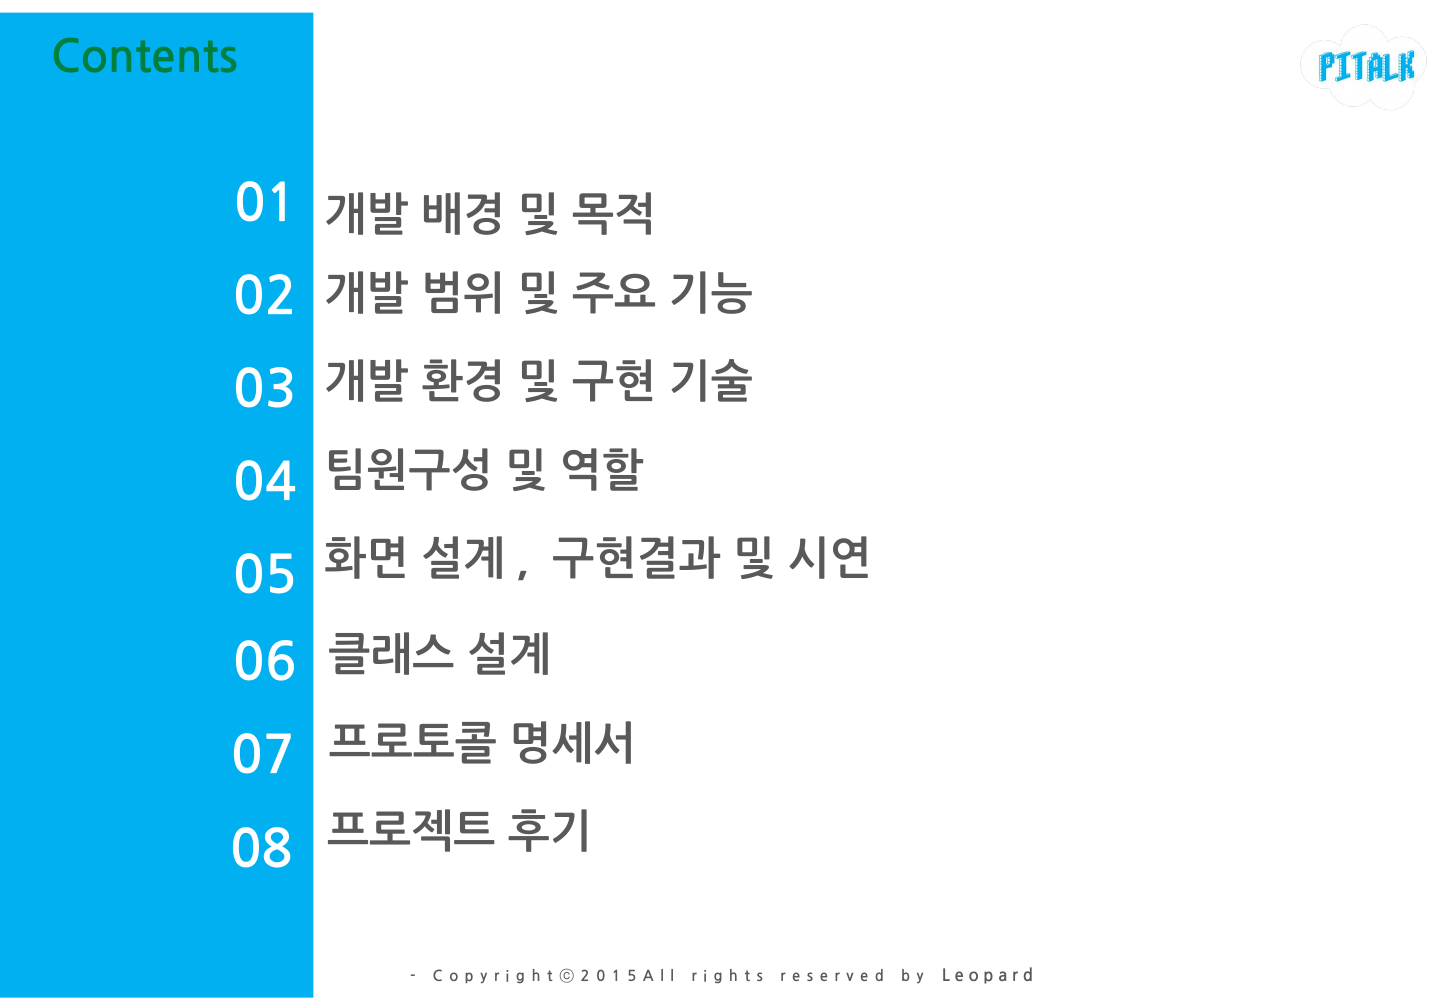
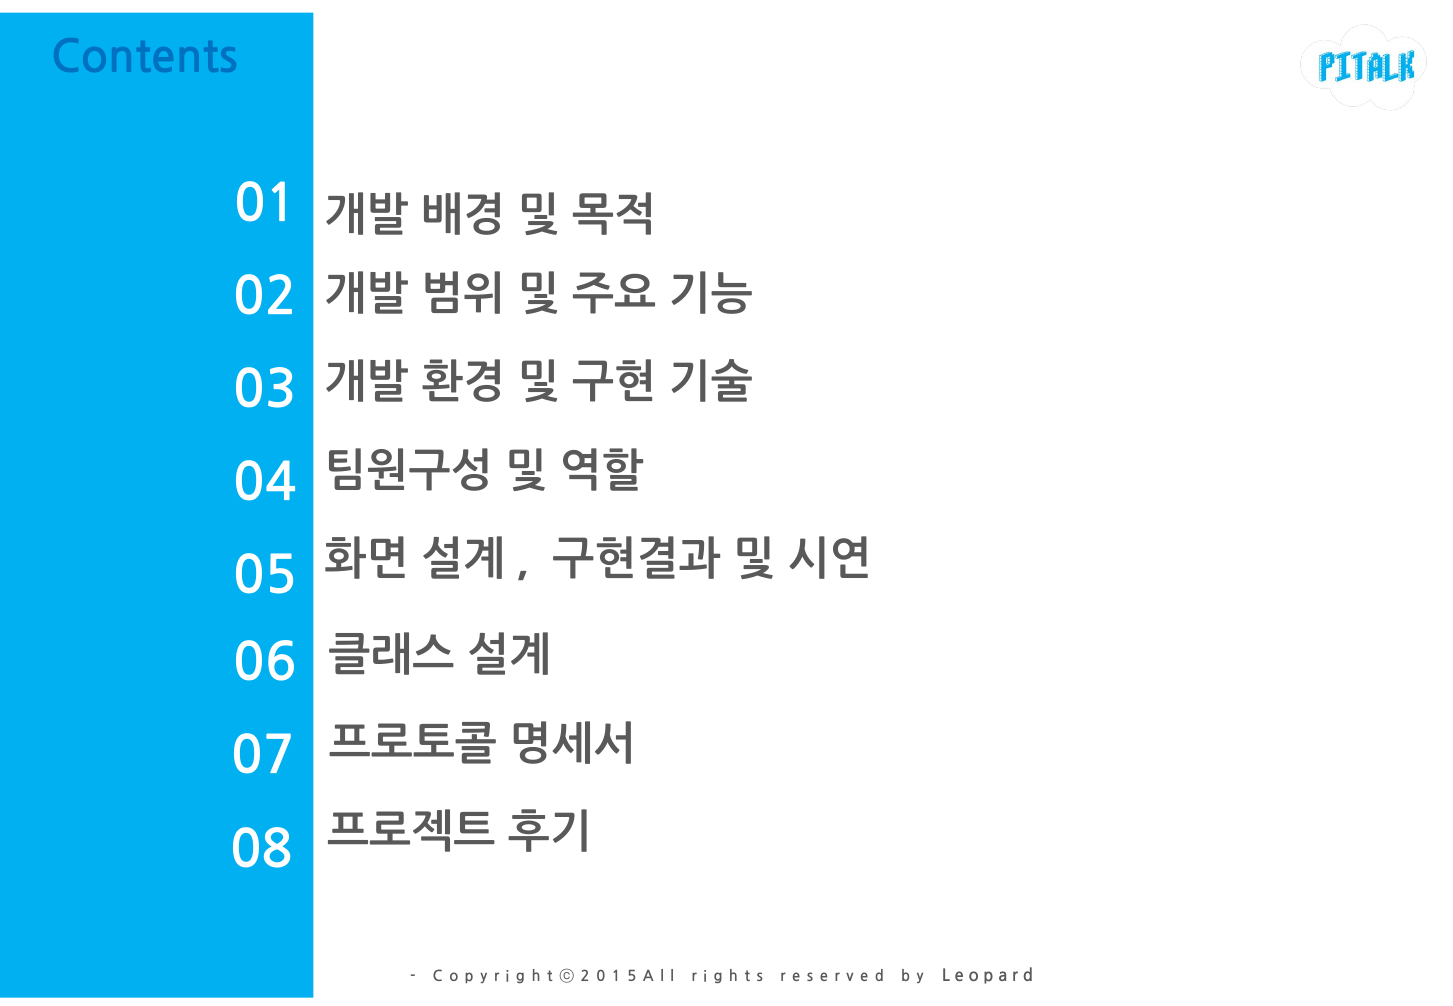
Contents colour: green -> blue (144, 58)
